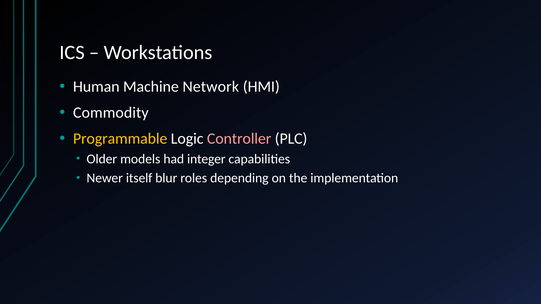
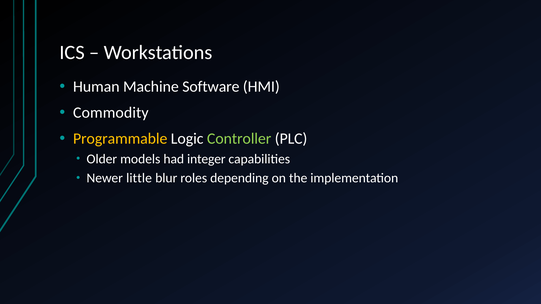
Network: Network -> Software (211, 87)
Controller colour: pink -> light green (239, 139)
itself: itself -> little (139, 178)
